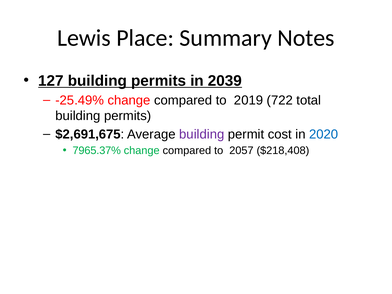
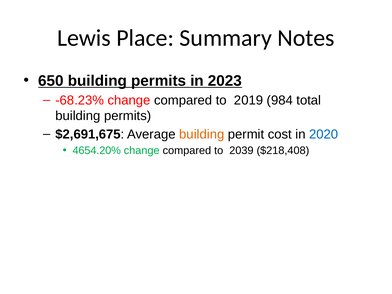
127: 127 -> 650 (51, 81)
2039: 2039 -> 2023 (225, 81)
-25.49%: -25.49% -> -68.23% (80, 100)
722: 722 -> 984 (280, 100)
building colour: purple -> orange (202, 134)
7965.37%: 7965.37% -> 4654.20% (97, 151)
2057: 2057 -> 2039 (241, 151)
